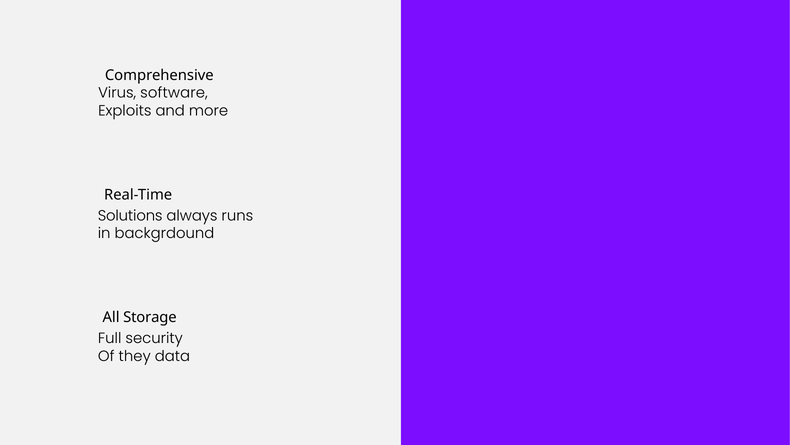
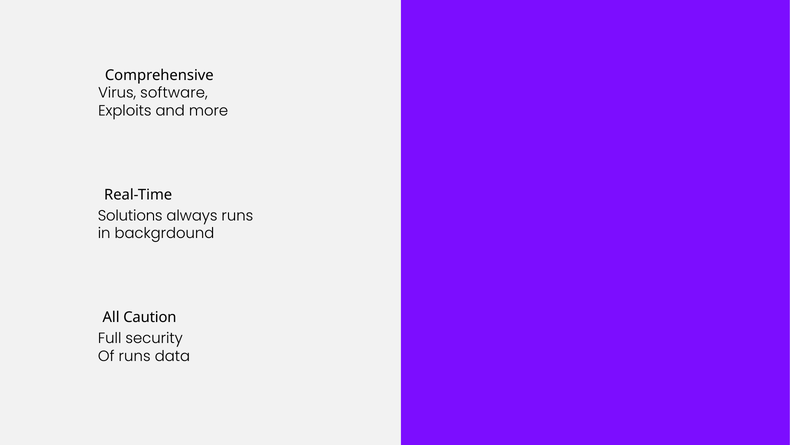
Storage: Storage -> Caution (150, 317)
Of they: they -> runs (135, 356)
